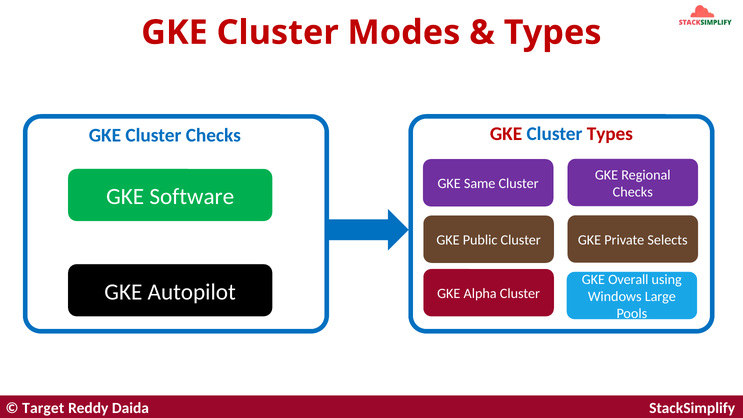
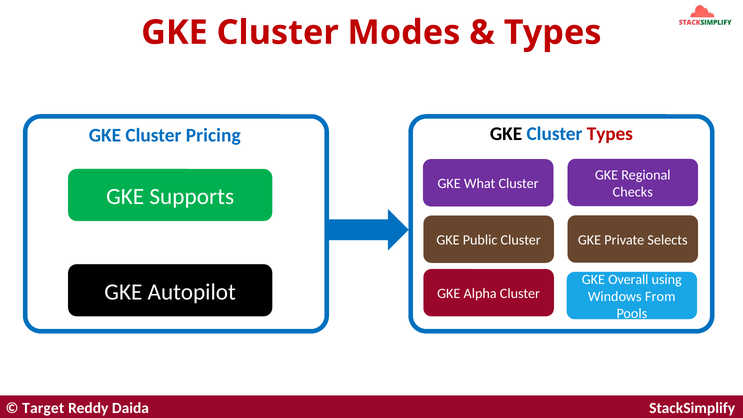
GKE colour: red -> black (506, 134)
Cluster Checks: Checks -> Pricing (213, 136)
Same: Same -> What (480, 184)
Software: Software -> Supports (192, 197)
Large: Large -> From (660, 296)
